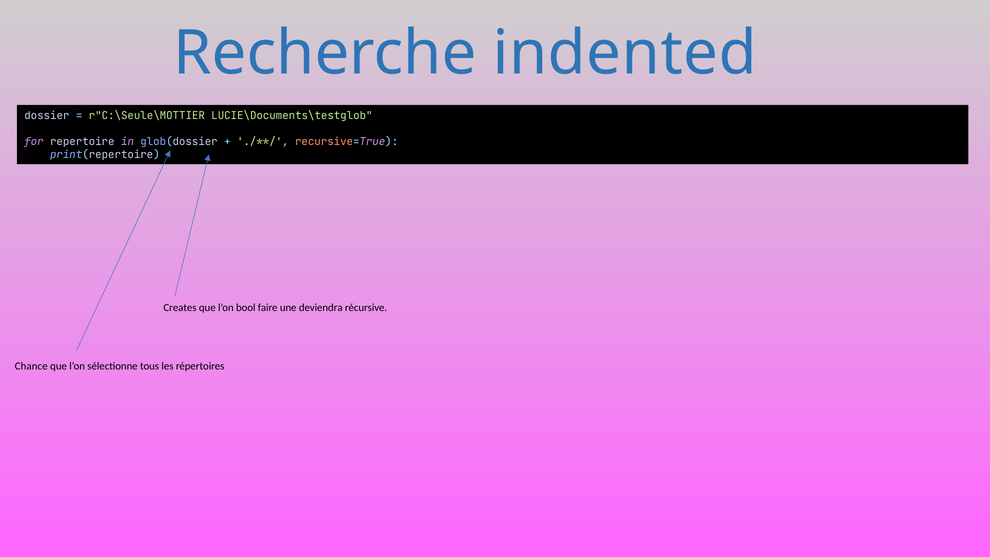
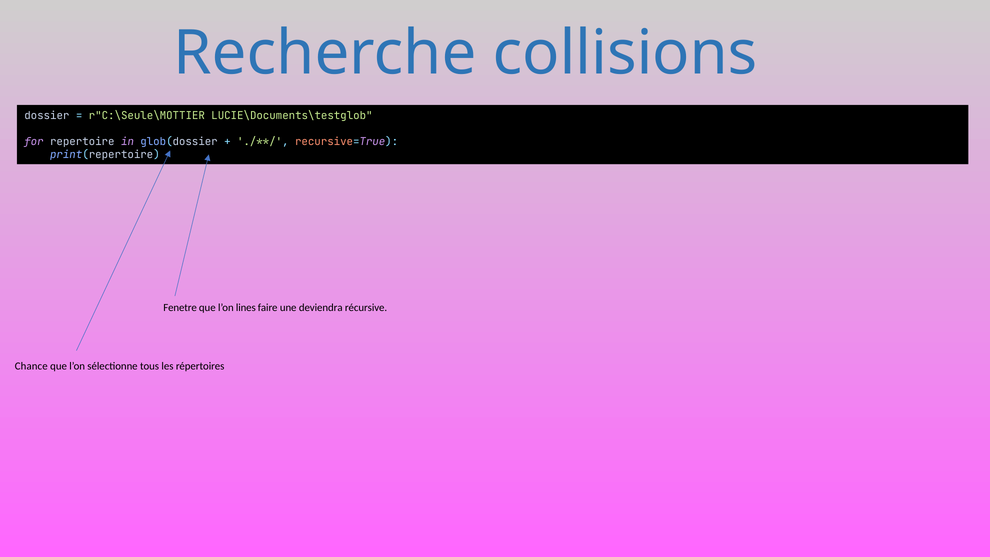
indented: indented -> collisions (625, 53)
Creates: Creates -> Fenetre (180, 308)
bool: bool -> lines (246, 308)
